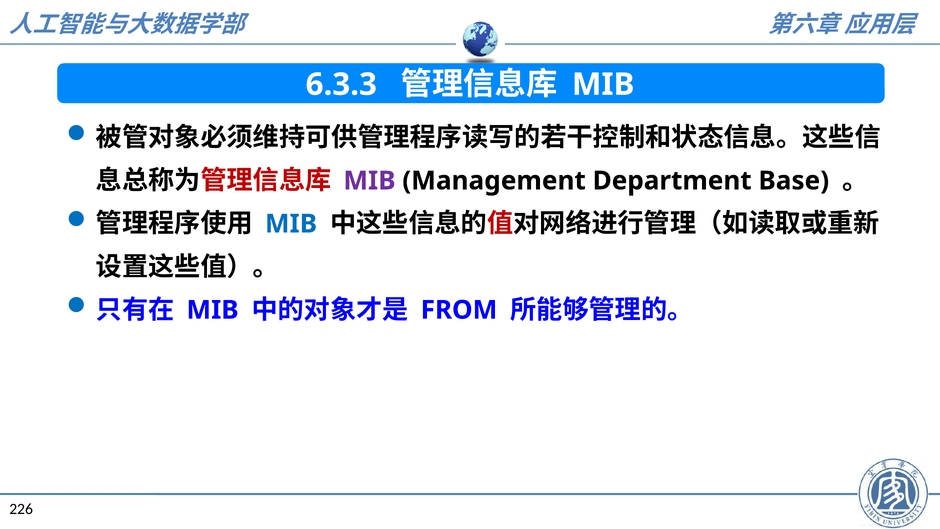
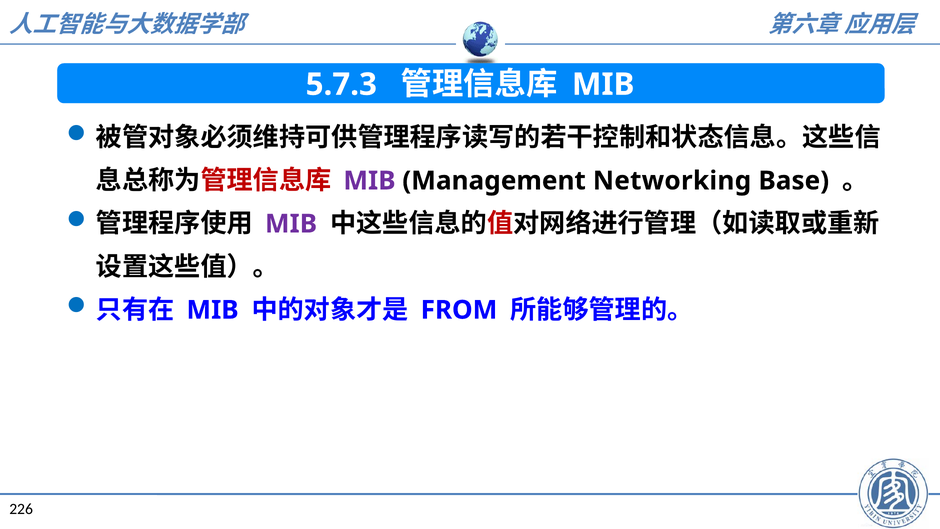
6.3.3: 6.3.3 -> 5.7.3 (341, 84)
Department: Department -> Networking (672, 181)
MIB colour: blue -> purple (291, 224)
